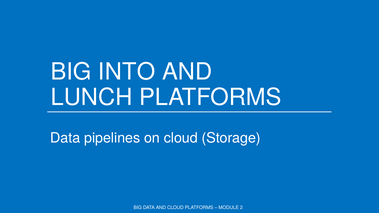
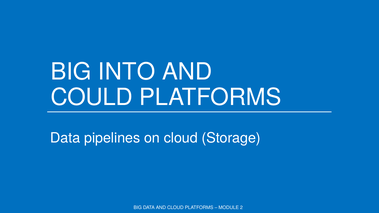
LUNCH: LUNCH -> COULD (92, 97)
